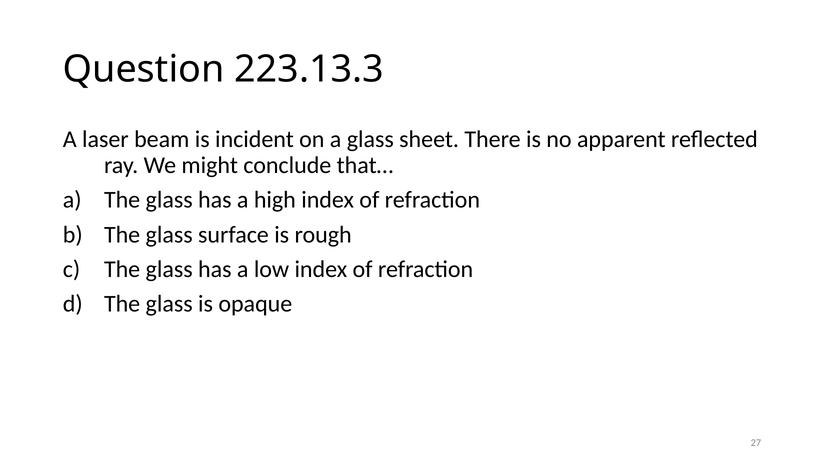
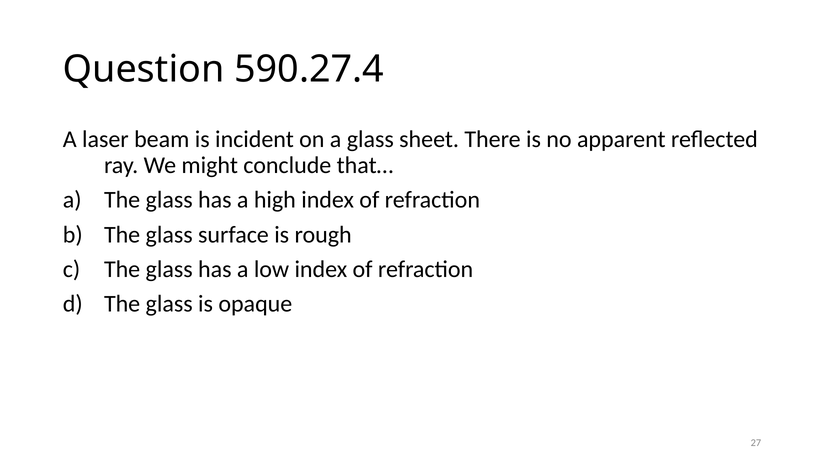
223.13.3: 223.13.3 -> 590.27.4 (309, 69)
